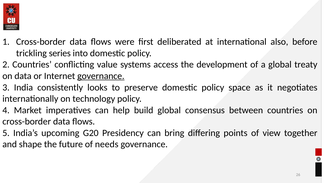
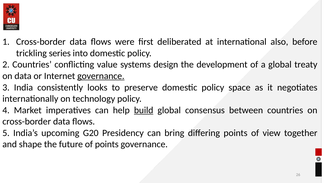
access: access -> design (166, 65)
build underline: none -> present (144, 110)
of needs: needs -> points (107, 144)
